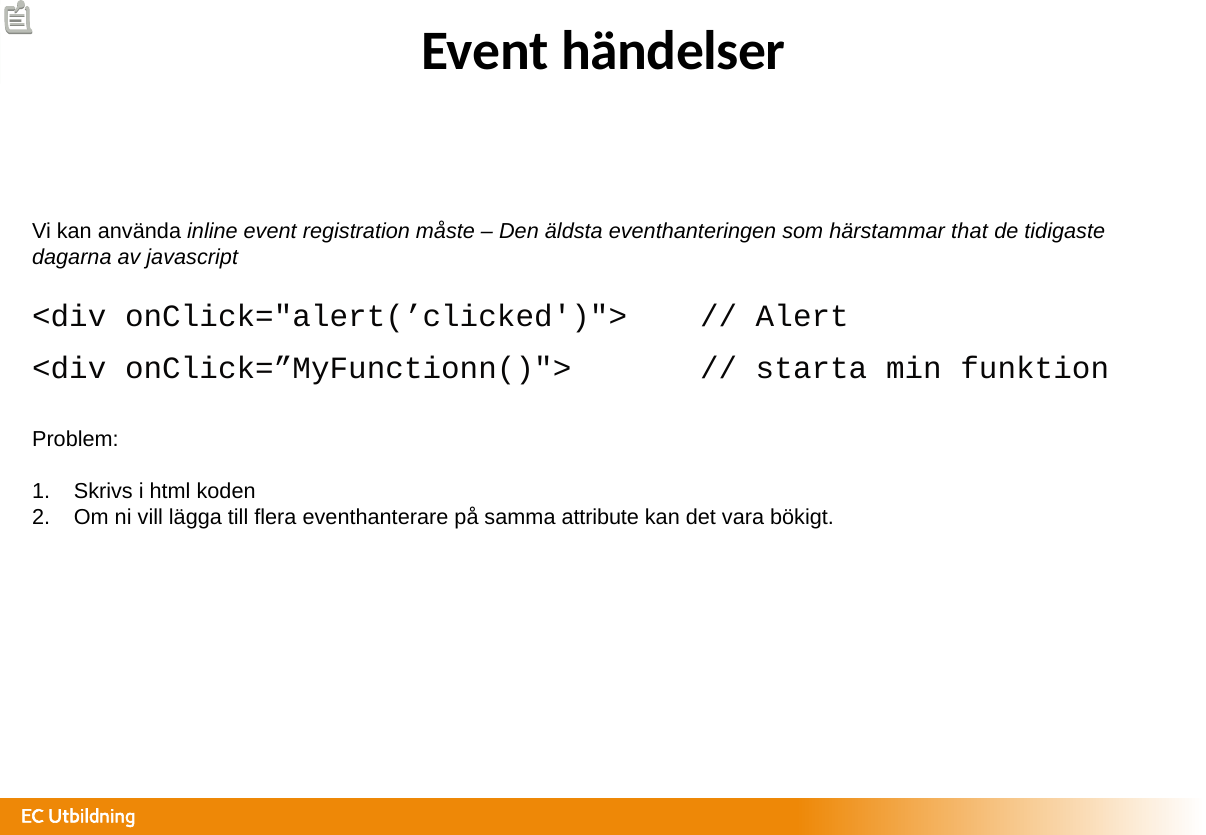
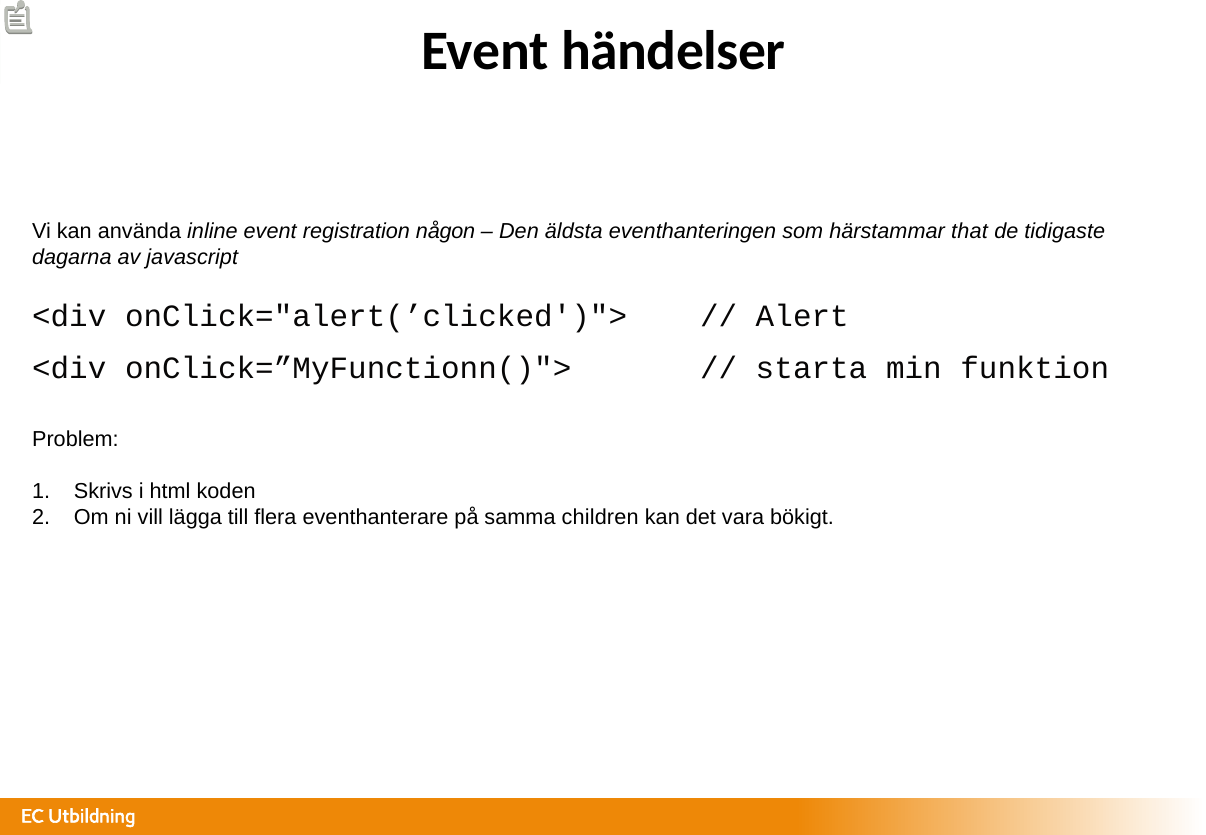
måste: måste -> någon (446, 231)
attribute: attribute -> children (600, 517)
